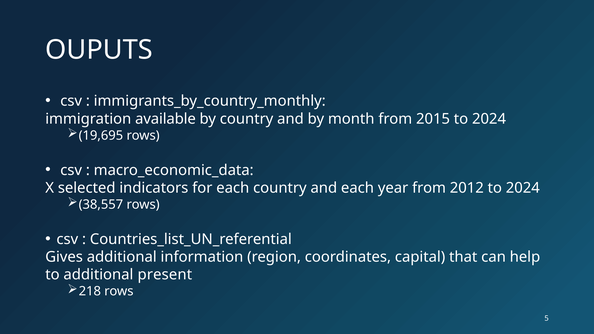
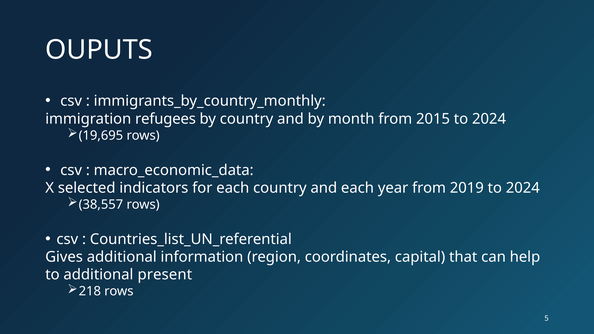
available: available -> refugees (166, 119)
2012: 2012 -> 2019 (467, 188)
